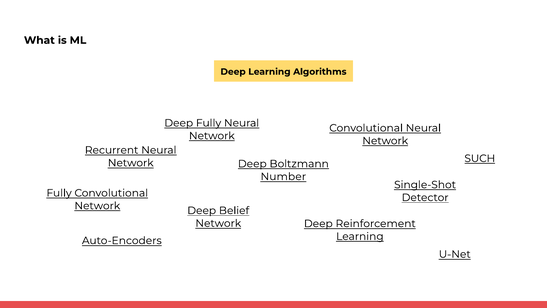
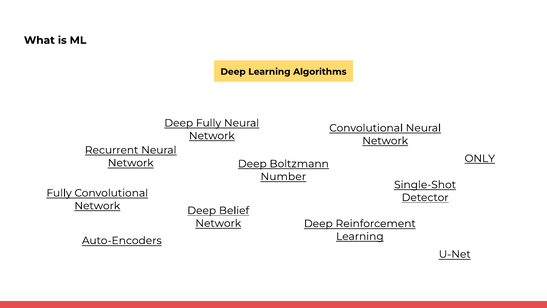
SUCH: SUCH -> ONLY (480, 158)
